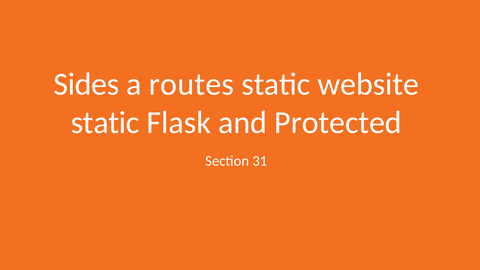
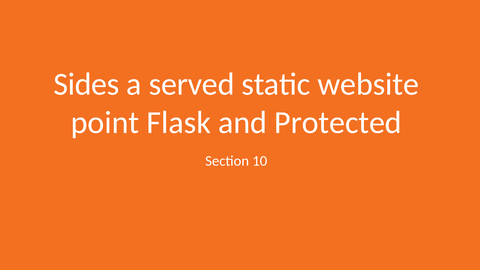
routes: routes -> served (192, 84)
static: static -> point (105, 123)
31: 31 -> 10 (260, 161)
